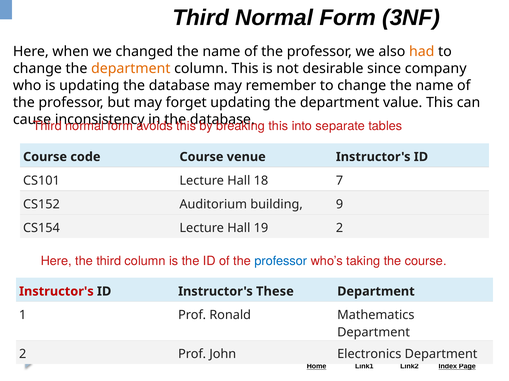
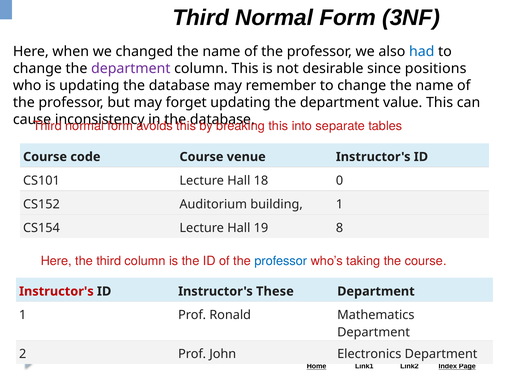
had colour: orange -> blue (422, 52)
department colour: orange -> purple (131, 69)
company: company -> positions (436, 69)
7: 7 -> 0 (339, 181)
building 9: 9 -> 1 (339, 205)
19 2: 2 -> 8 (339, 228)
